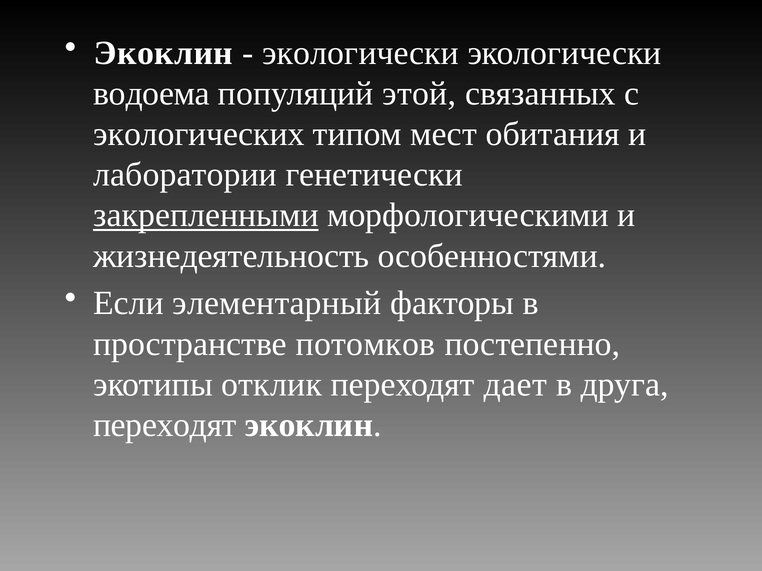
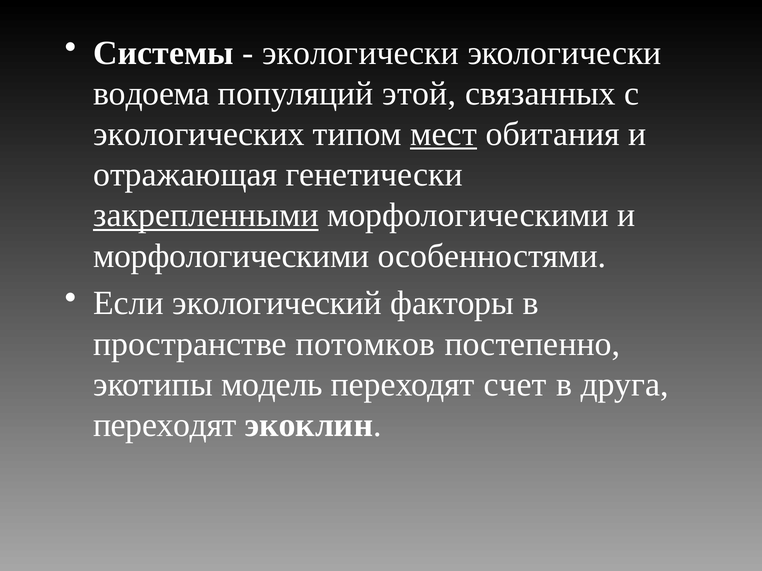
Экоклин: Экоклин -> Системы (164, 53)
мест underline: none -> present (444, 134)
лаборатории: лаборатории -> отражающая (185, 175)
жизнедеятельность: жизнедеятельность -> морфологическими (231, 256)
элементарный: элементарный -> экологический (277, 304)
отклик: отклик -> модель (272, 385)
дает: дает -> счет (515, 385)
